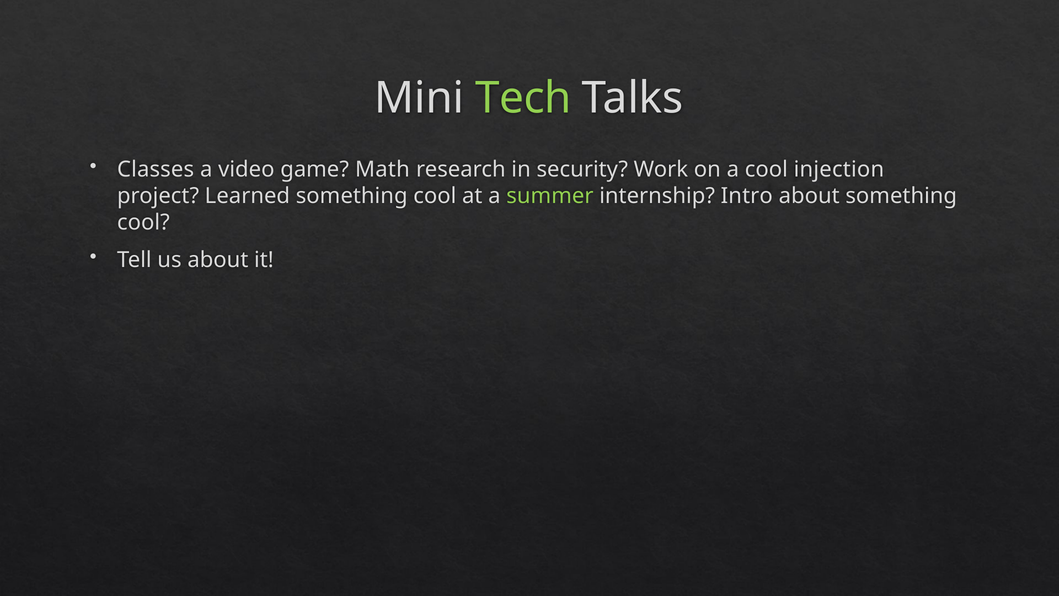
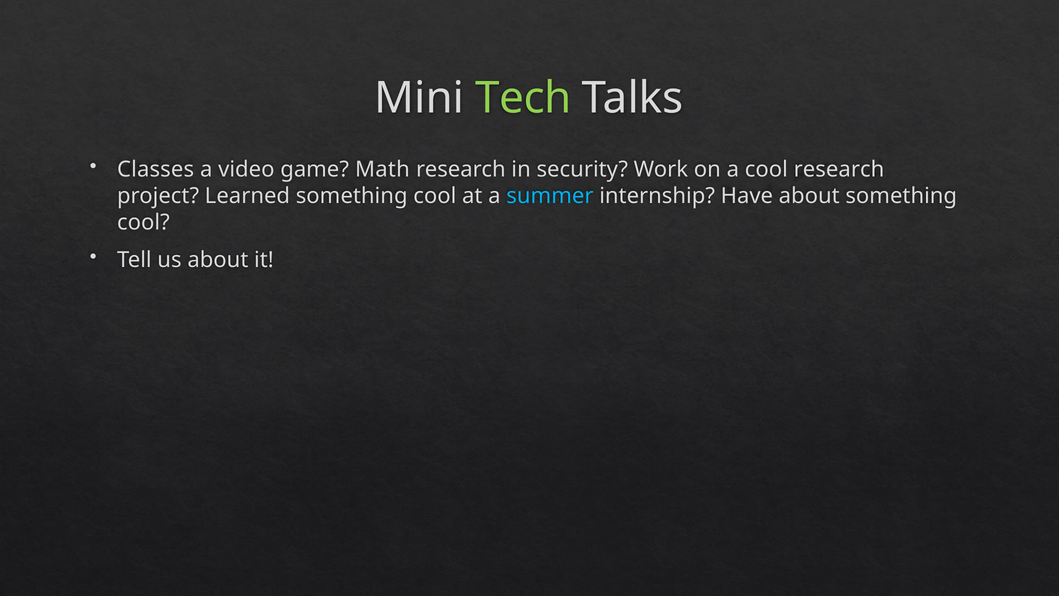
cool injection: injection -> research (839, 169)
summer colour: light green -> light blue (550, 196)
Intro: Intro -> Have (747, 196)
